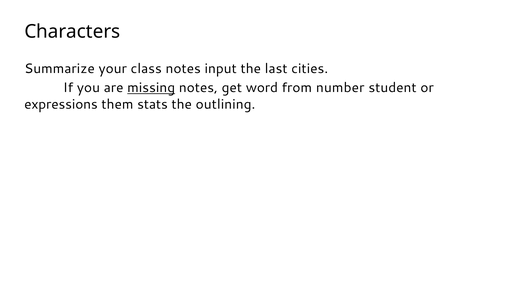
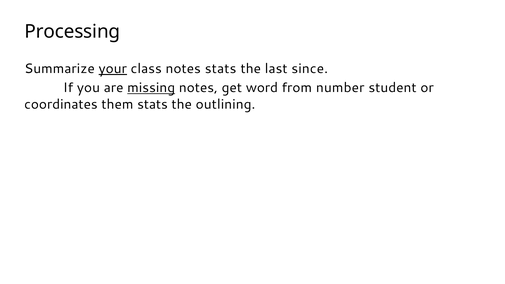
Characters: Characters -> Processing (72, 32)
your underline: none -> present (113, 69)
notes input: input -> stats (221, 69)
cities: cities -> since (310, 69)
expressions: expressions -> coordinates (61, 104)
